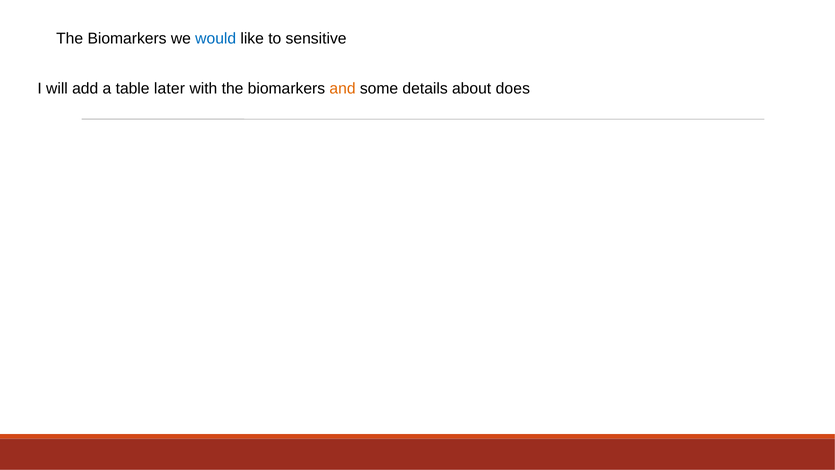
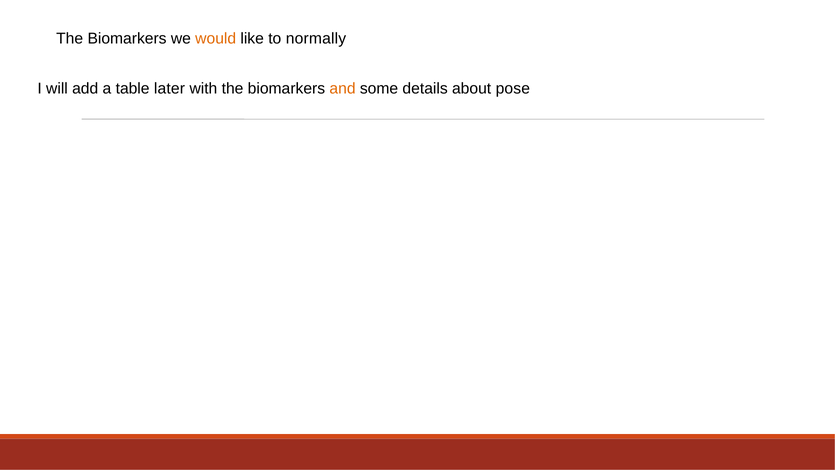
would colour: blue -> orange (216, 39)
sensitive: sensitive -> normally (316, 39)
does: does -> pose (513, 89)
